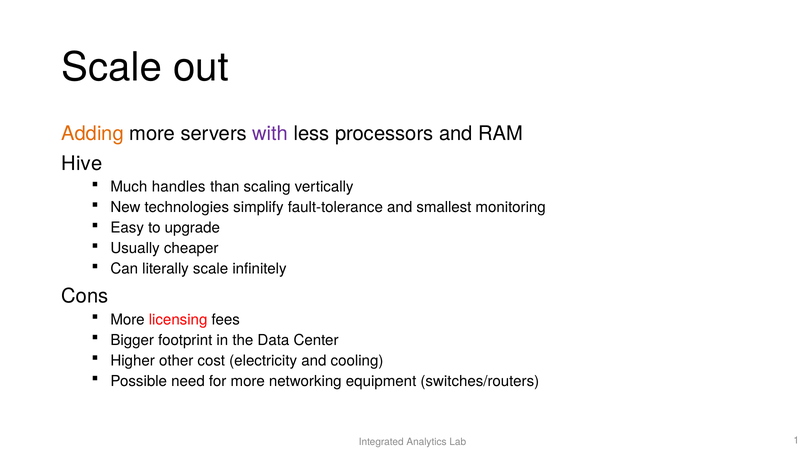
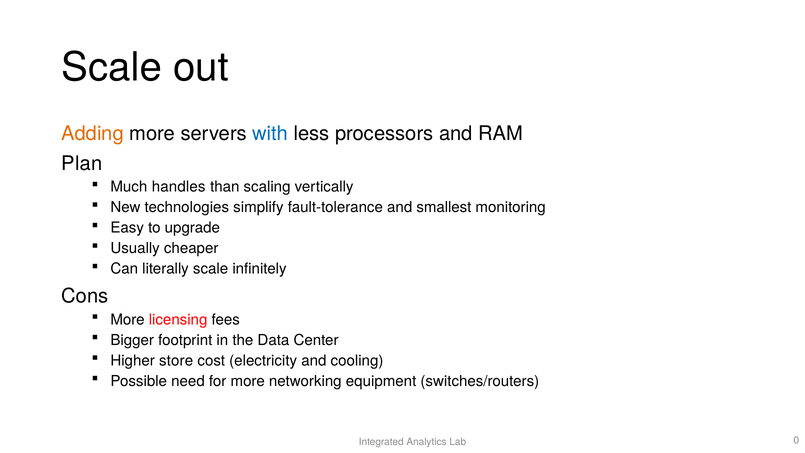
with colour: purple -> blue (270, 134)
Hive: Hive -> Plan (82, 164)
other: other -> store (176, 360)
1: 1 -> 0 (796, 440)
